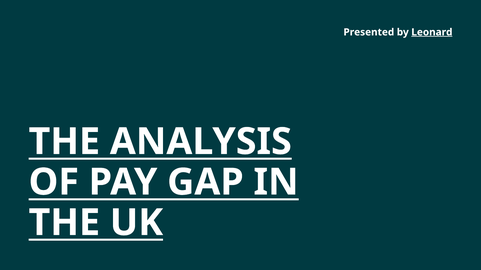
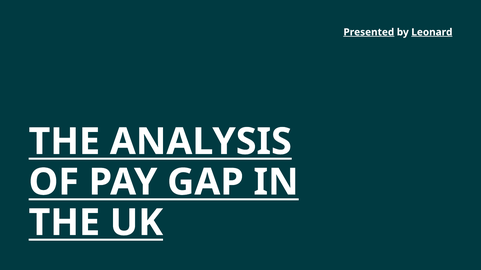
Presented underline: none -> present (369, 32)
